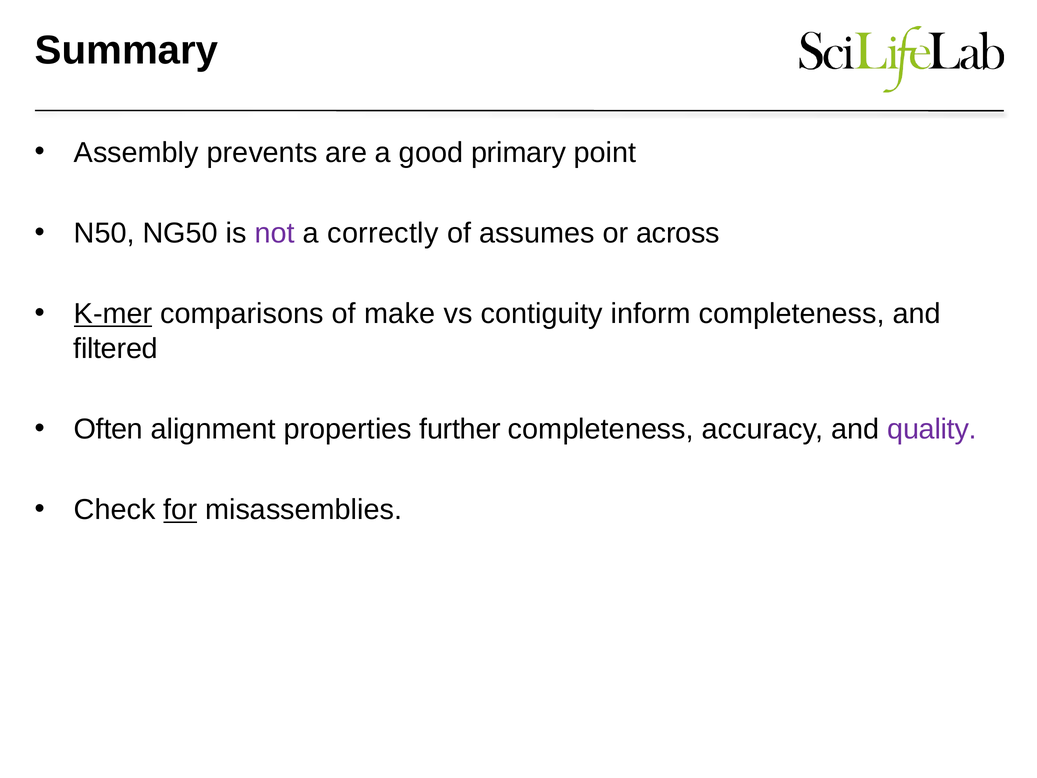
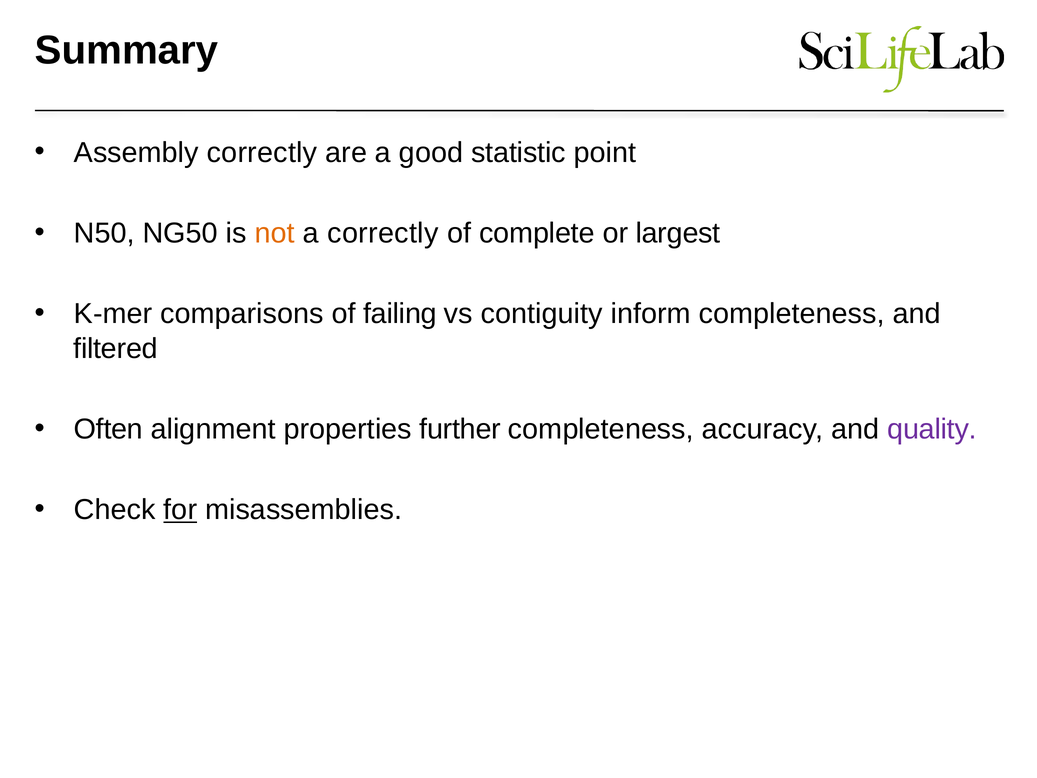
Assembly prevents: prevents -> correctly (262, 152)
primary: primary -> statistic (518, 152)
not colour: purple -> orange (275, 233)
assumes: assumes -> complete (537, 233)
across: across -> largest (678, 233)
K-mer underline: present -> none (113, 314)
make: make -> failing (400, 314)
